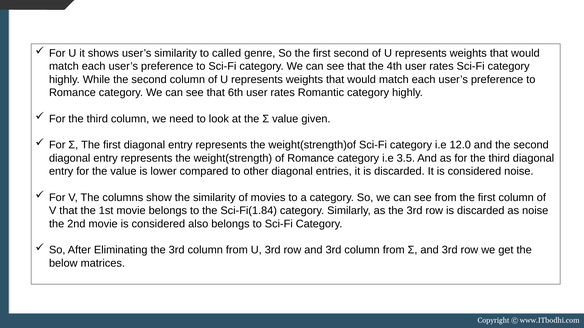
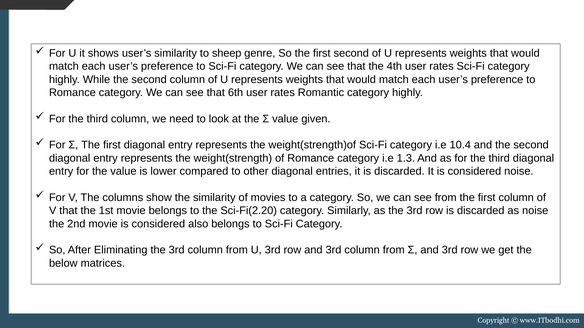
called: called -> sheep (227, 53)
12.0: 12.0 -> 10.4 (460, 145)
3.5: 3.5 -> 1.3 (406, 158)
Sci-Fi(1.84: Sci-Fi(1.84 -> Sci-Fi(2.20 (249, 211)
